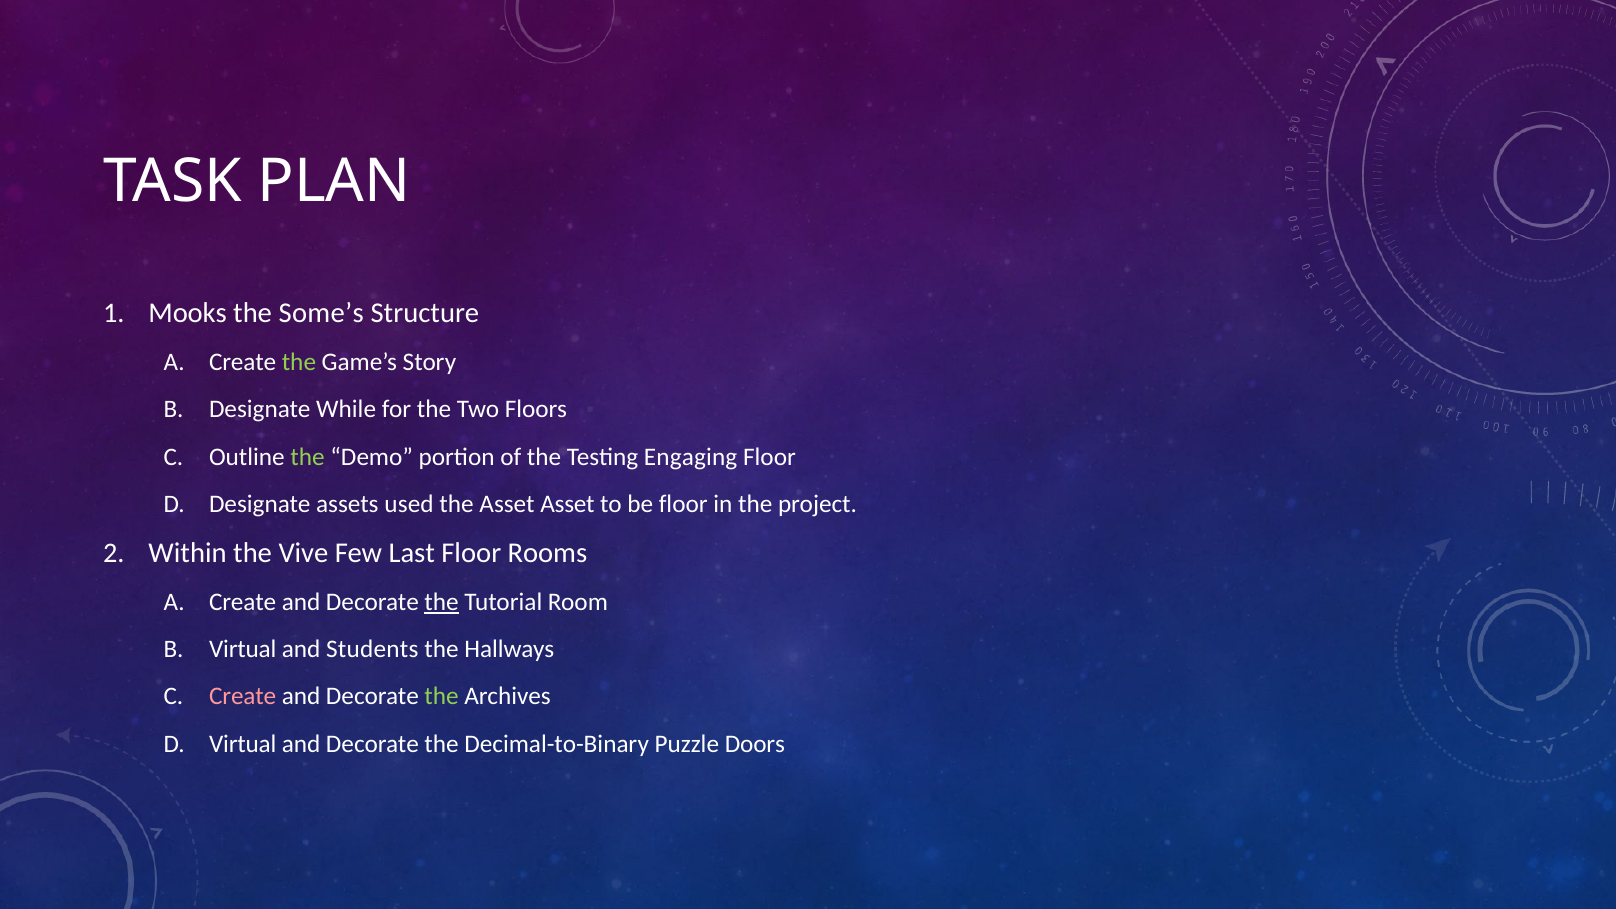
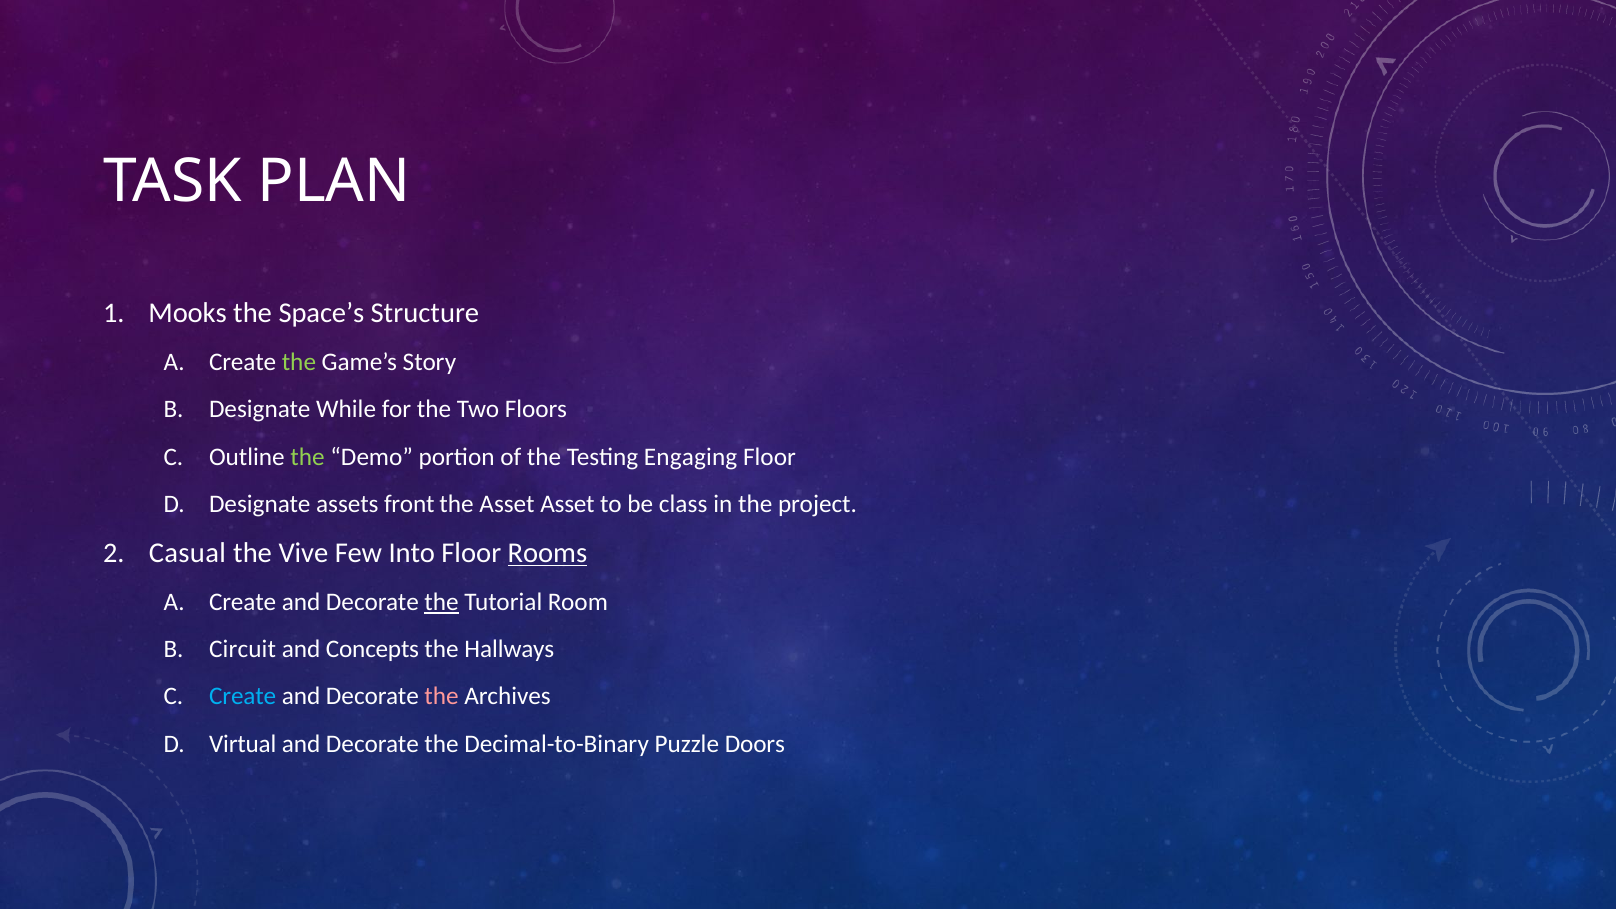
Some’s: Some’s -> Space’s (321, 314)
used: used -> front (409, 504)
be floor: floor -> class (683, 504)
Within: Within -> Casual (187, 553)
Last: Last -> Into (412, 553)
Rooms underline: none -> present (547, 553)
Virtual: Virtual -> Circuit (243, 649)
Students: Students -> Concepts (373, 649)
Create colour: pink -> light blue (243, 697)
the colour: light green -> pink (442, 697)
